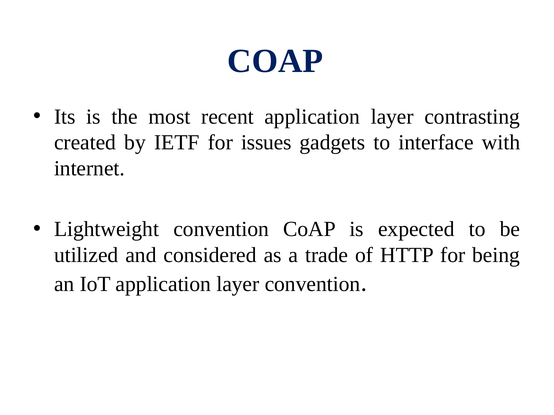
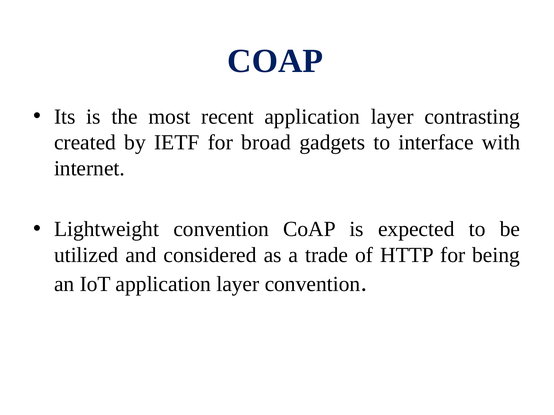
issues: issues -> broad (266, 143)
